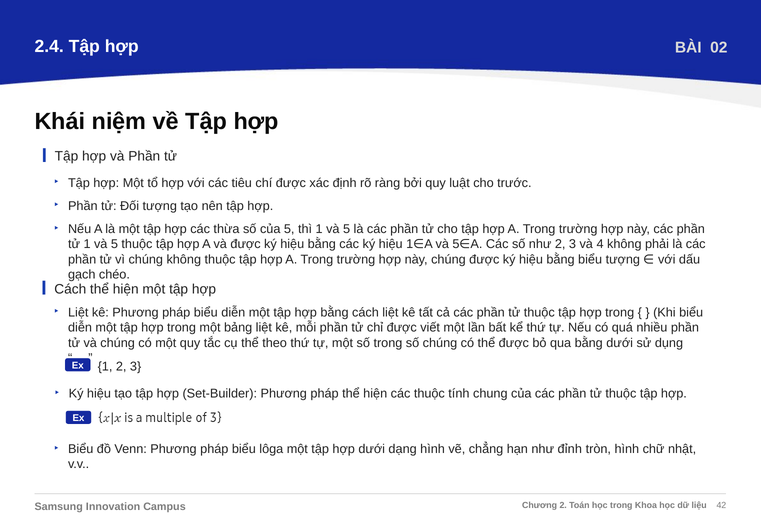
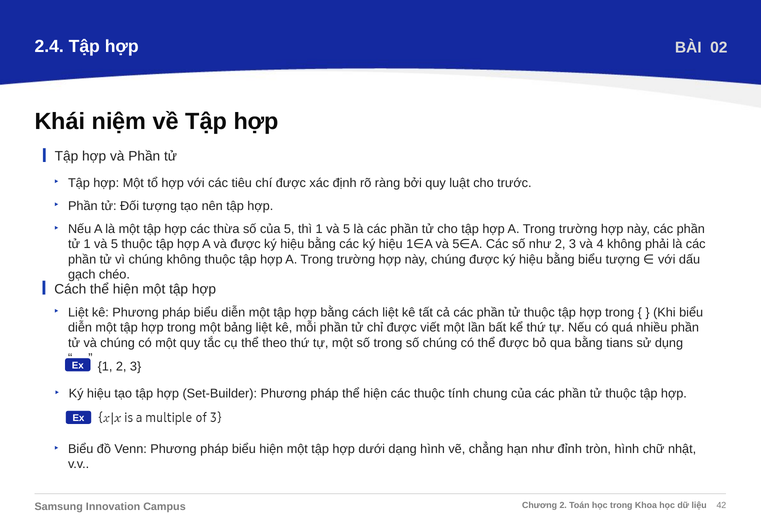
bằng dưới: dưới -> tians (620, 343)
biểu lôga: lôga -> hiện (271, 449)
